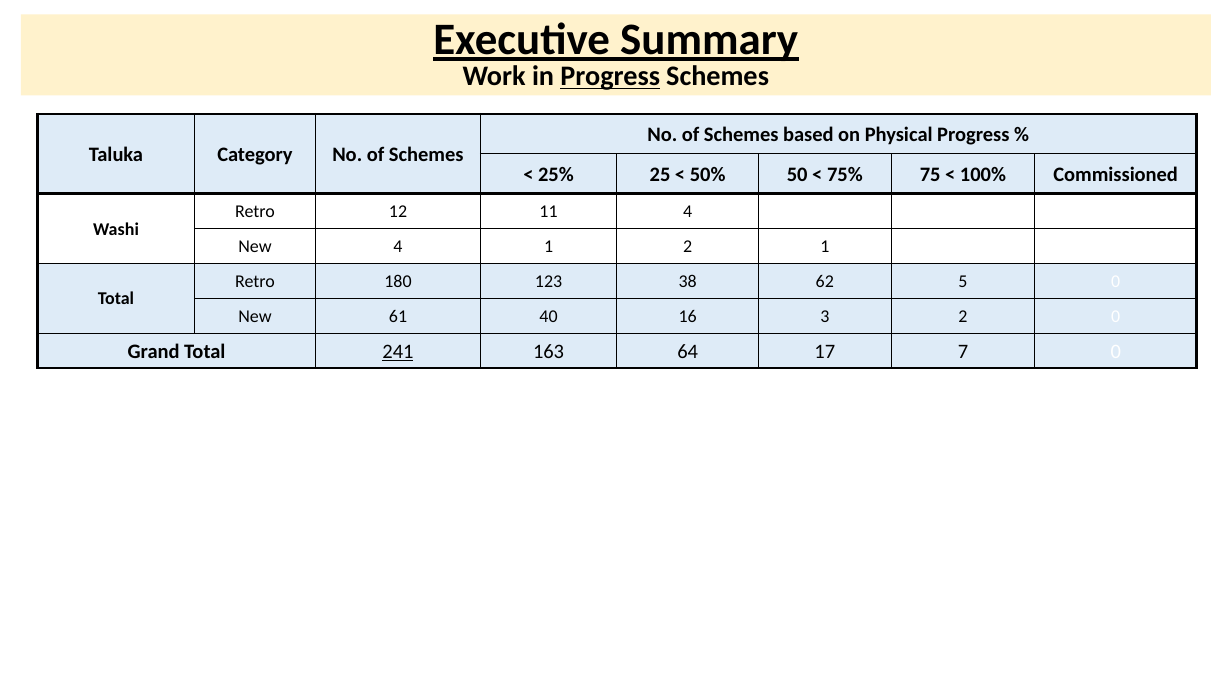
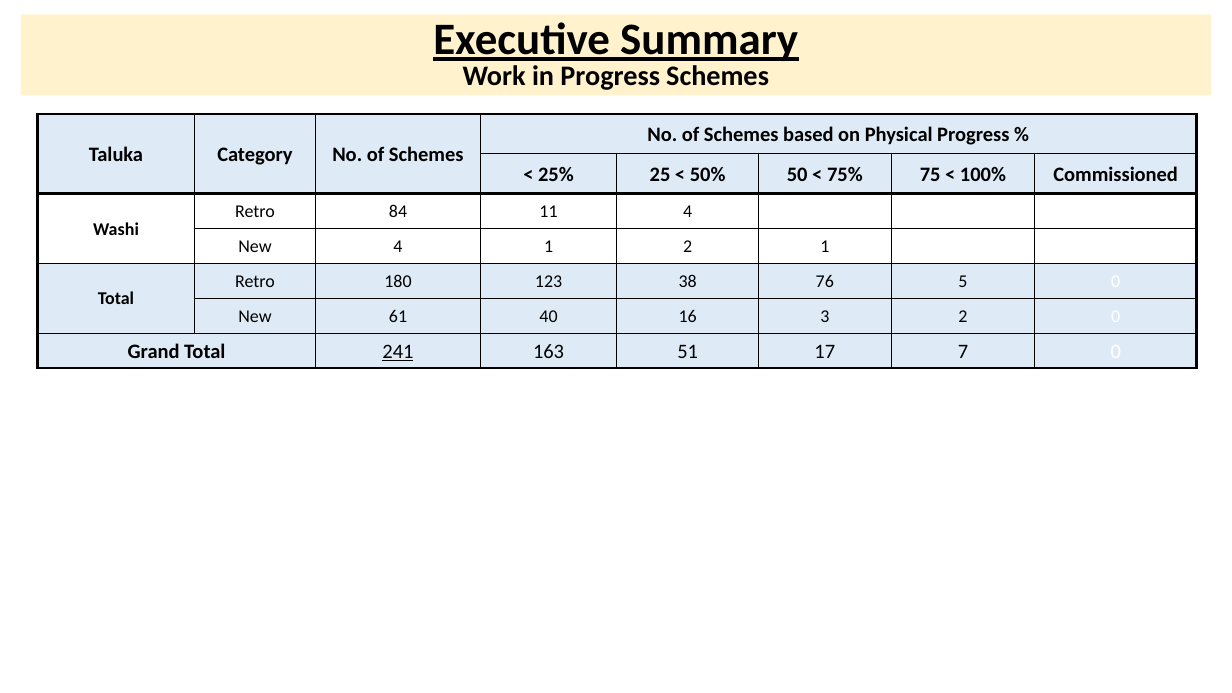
Progress underline: present -> none (610, 76)
12: 12 -> 84 (398, 212)
62: 62 -> 76 (825, 282)
64: 64 -> 51 (688, 351)
